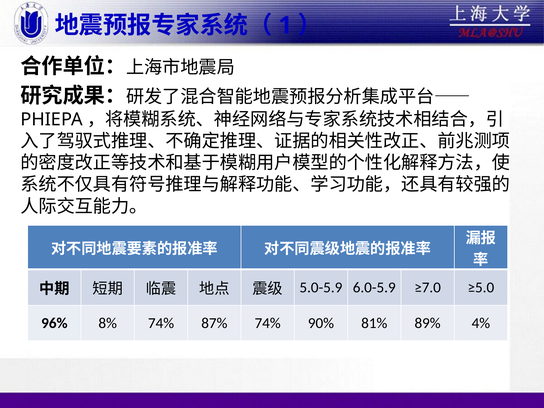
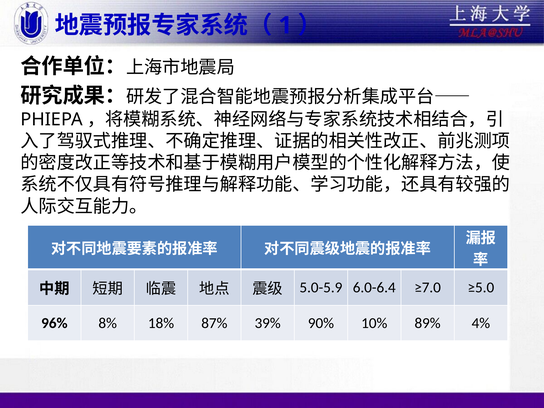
6.0-5.9: 6.0-5.9 -> 6.0-6.4 (374, 287)
8% 74%: 74% -> 18% (161, 323)
87% 74%: 74% -> 39% (268, 323)
81%: 81% -> 10% (374, 323)
